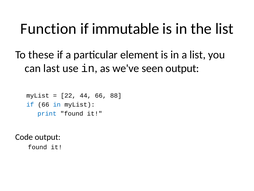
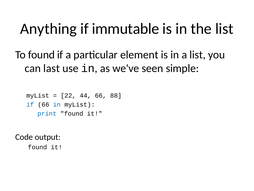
Function: Function -> Anything (49, 29)
To these: these -> found (41, 55)
seen output: output -> simple (182, 68)
